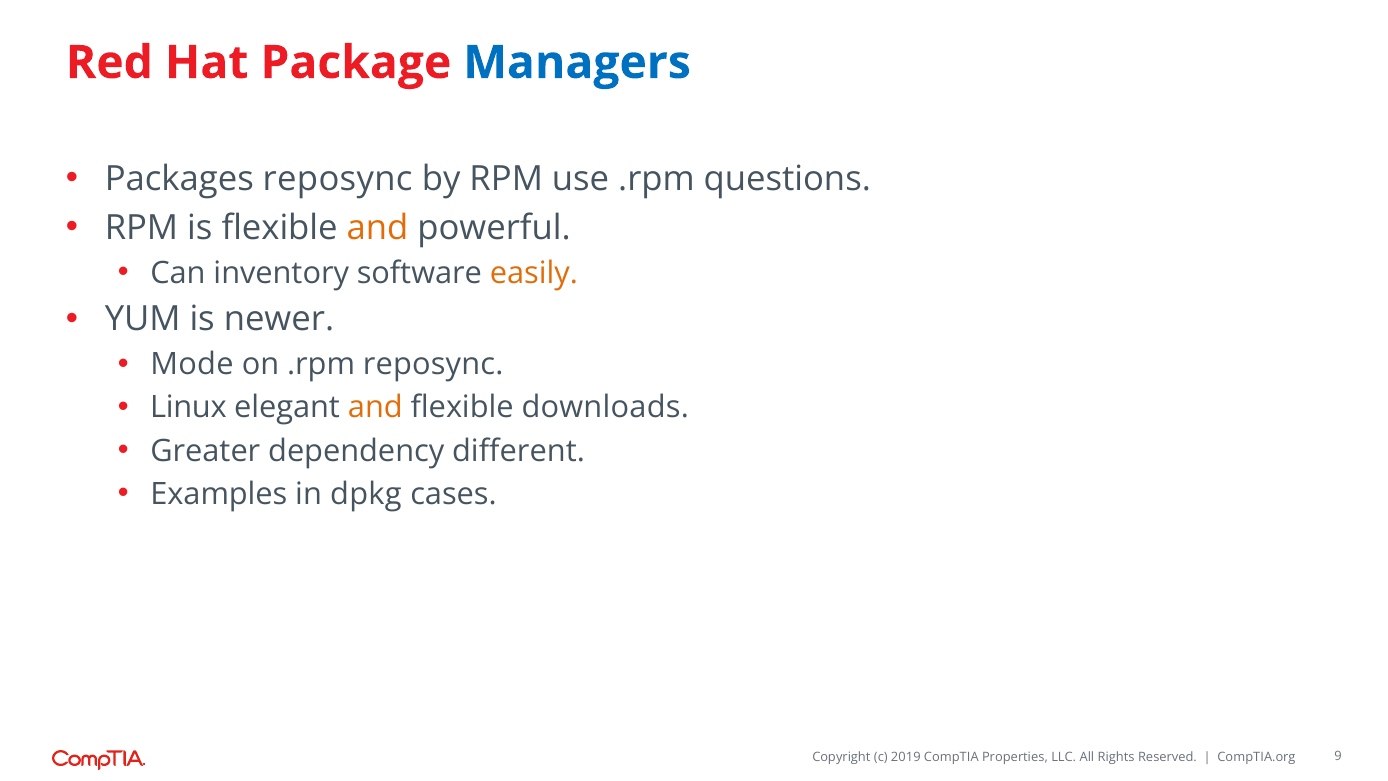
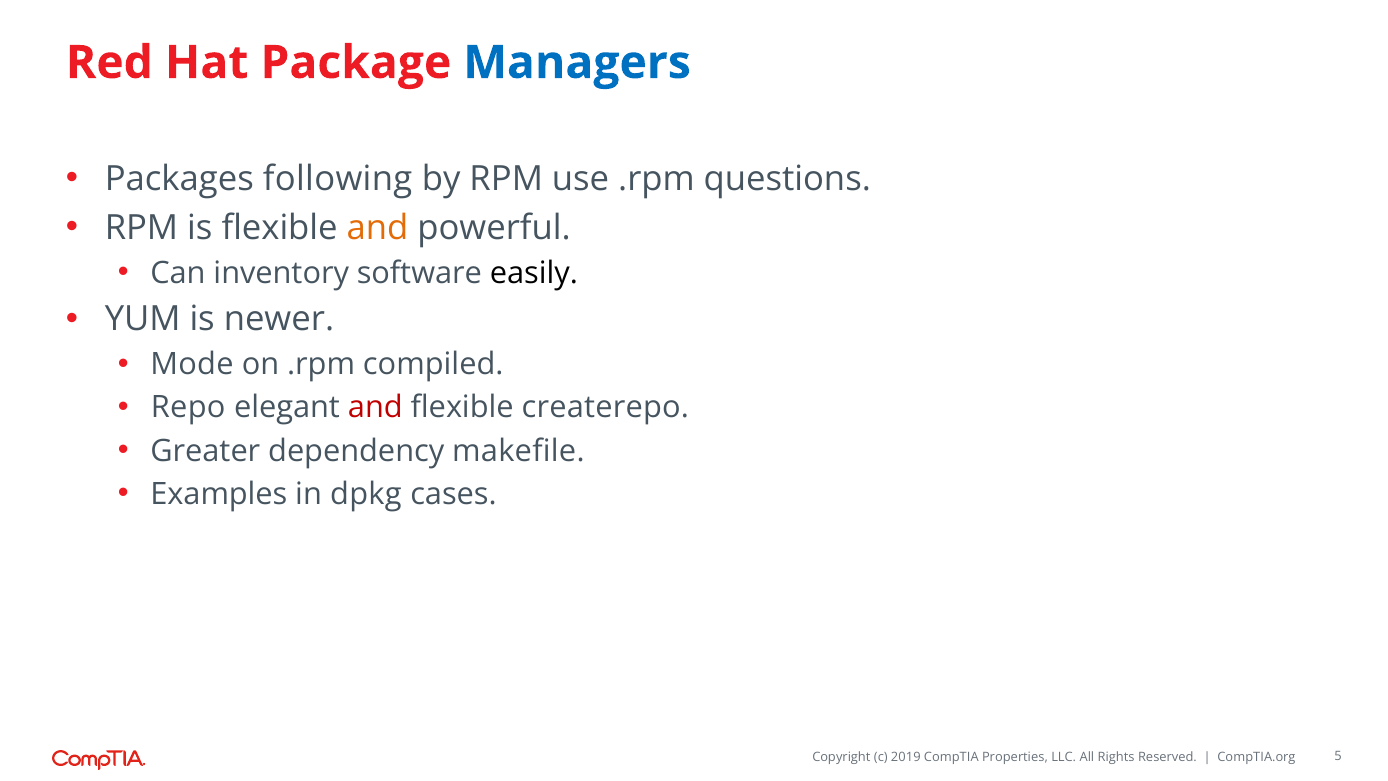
Packages reposync: reposync -> following (338, 179)
easily colour: orange -> black (534, 273)
.rpm reposync: reposync -> compiled (433, 365)
Linux: Linux -> Repo (188, 408)
and colour: orange -> red (375, 408)
downloads: downloads -> createrepo (605, 408)
different: different -> makefile (518, 451)
9: 9 -> 5 (1338, 756)
